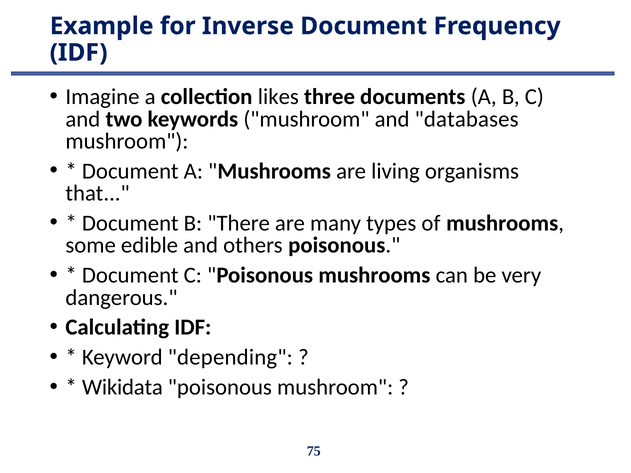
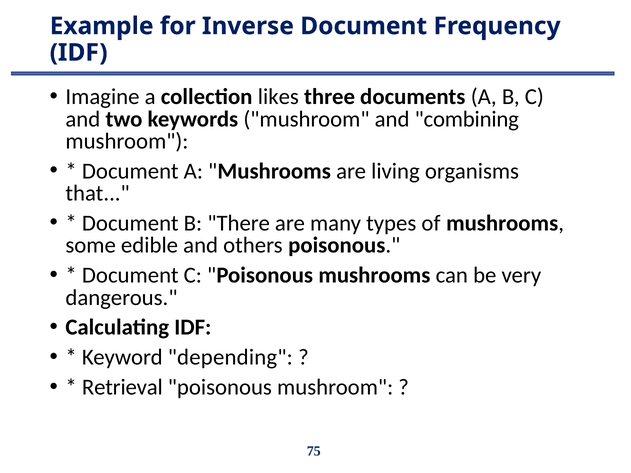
databases: databases -> combining (467, 119)
Wikidata: Wikidata -> Retrieval (122, 388)
